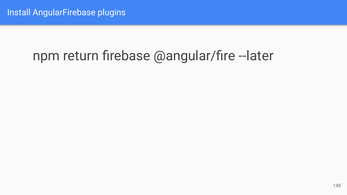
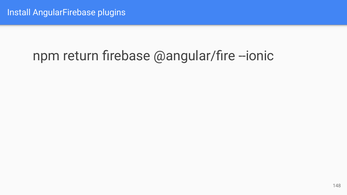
--later: --later -> --ionic (256, 56)
